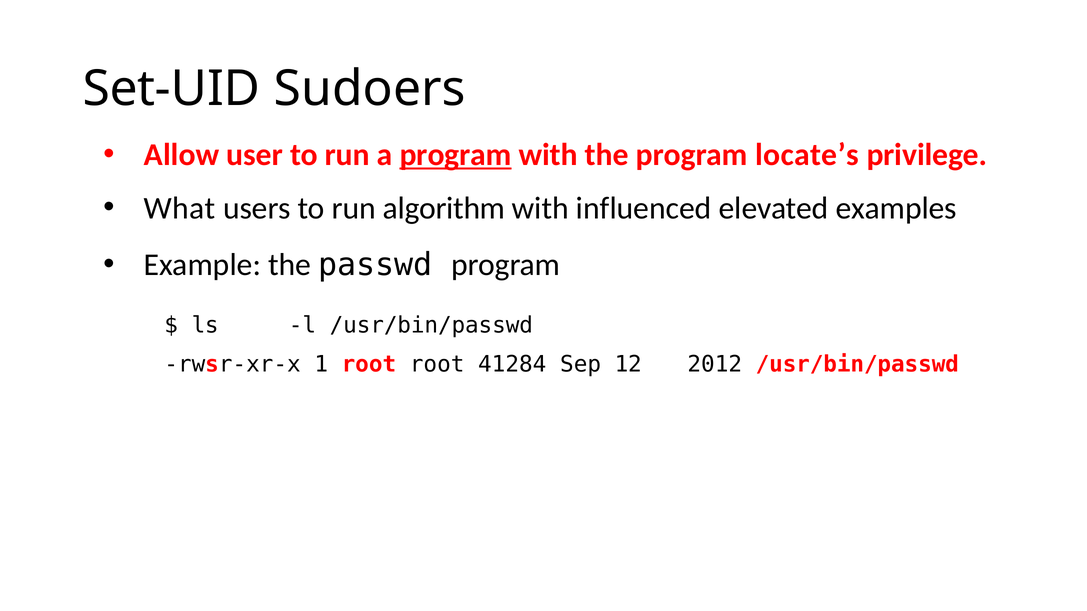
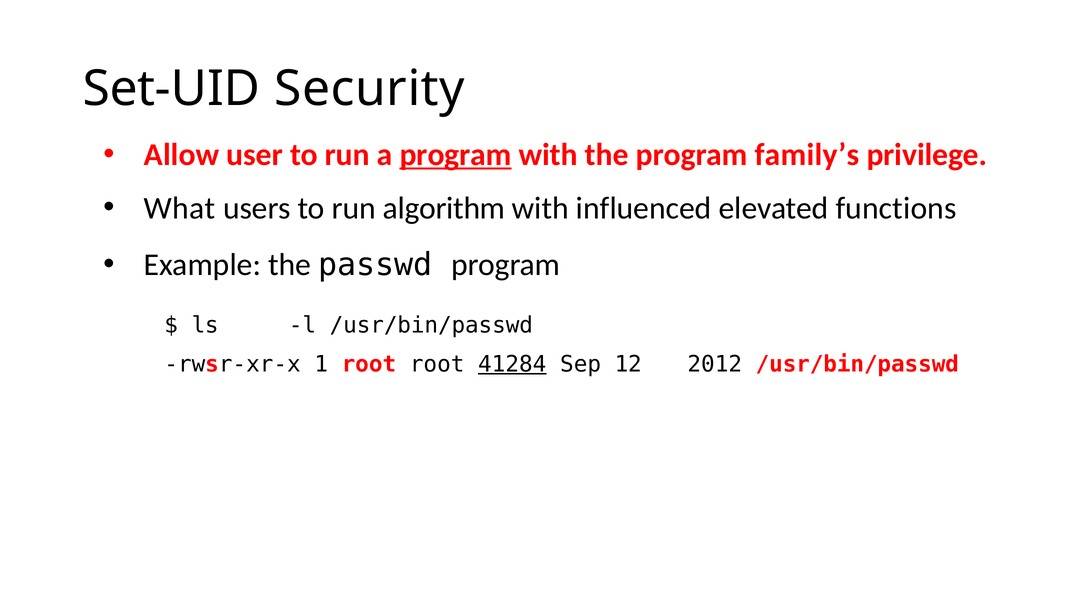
Sudoers: Sudoers -> Security (370, 89)
locate’s: locate’s -> family’s (807, 155)
examples: examples -> functions (896, 208)
41284 underline: none -> present (512, 364)
